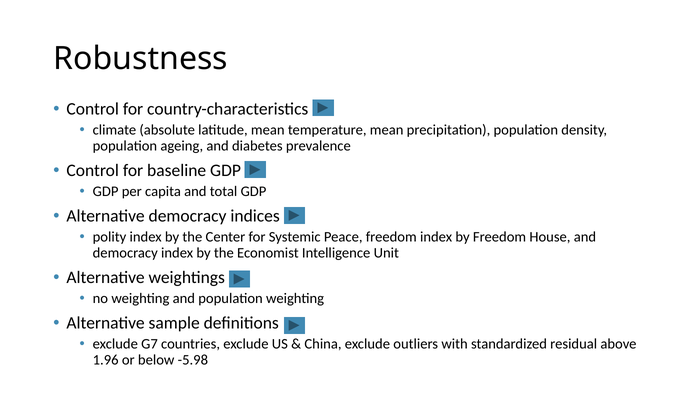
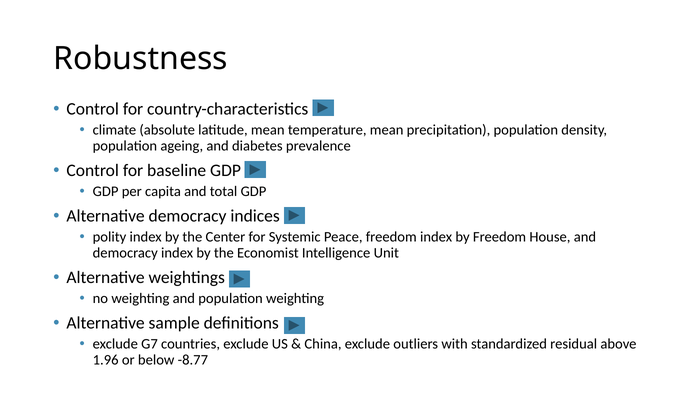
-5.98: -5.98 -> -8.77 (193, 360)
